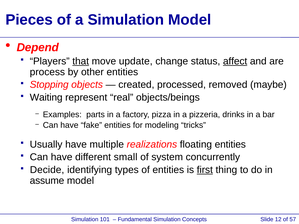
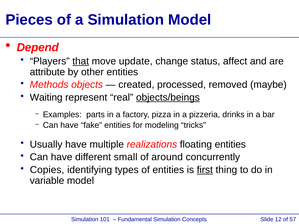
affect underline: present -> none (235, 61)
process: process -> attribute (47, 72)
Stopping: Stopping -> Methods (49, 85)
objects/beings underline: none -> present (168, 97)
system: system -> around (167, 157)
Decide: Decide -> Copies (47, 170)
assume: assume -> variable (47, 181)
